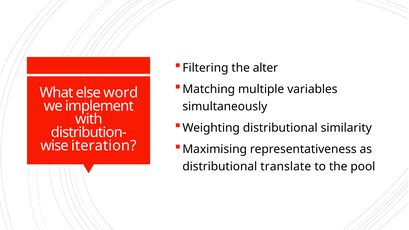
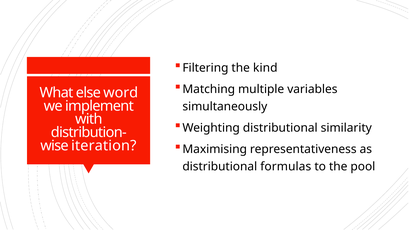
alter: alter -> kind (265, 68)
translate: translate -> formulas (286, 166)
